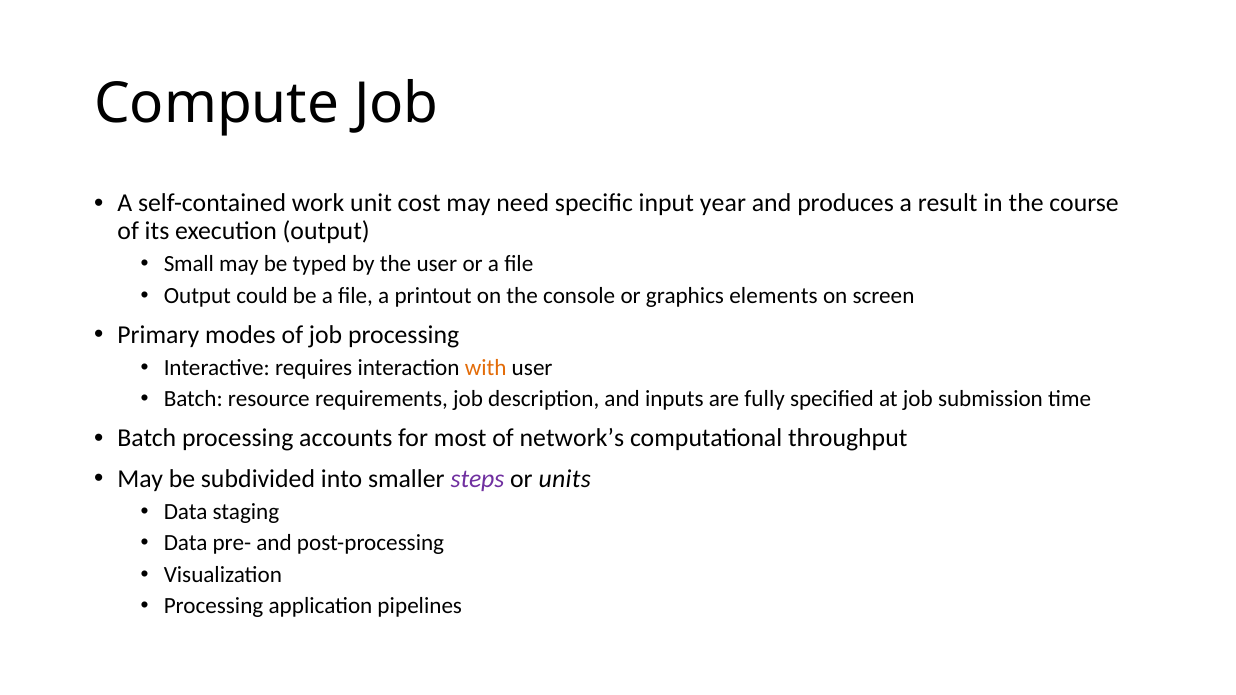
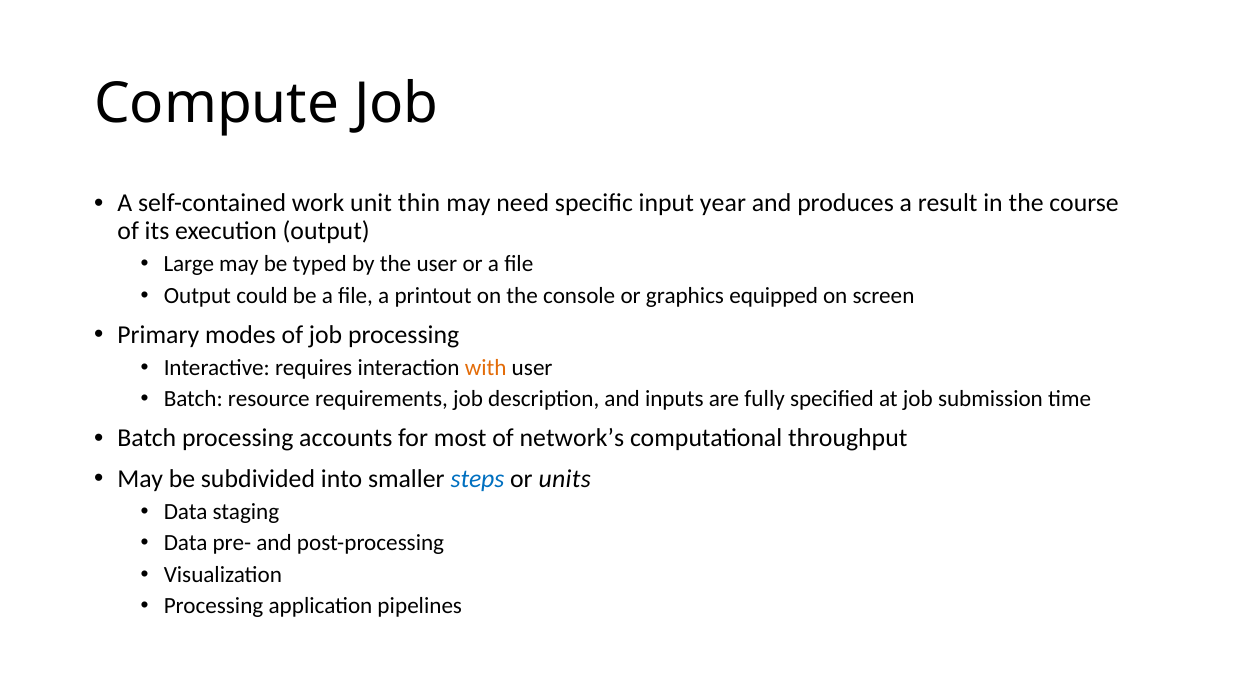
cost: cost -> thin (419, 203)
Small: Small -> Large (189, 264)
elements: elements -> equipped (774, 296)
steps colour: purple -> blue (477, 479)
